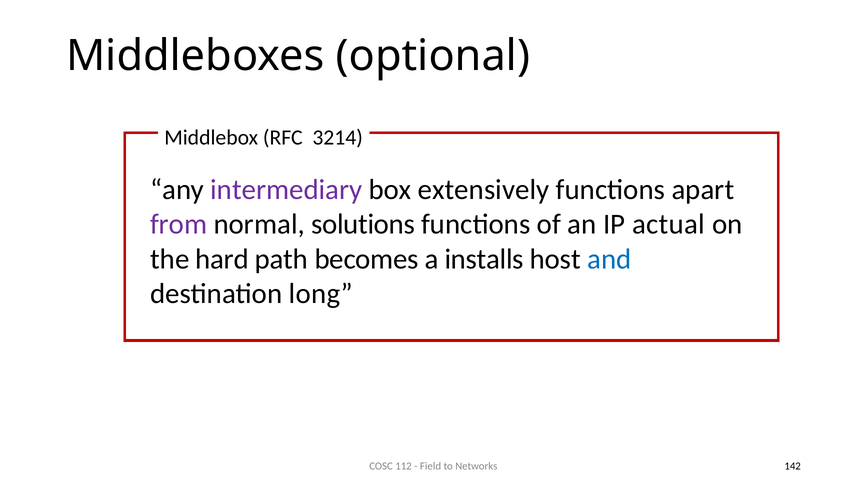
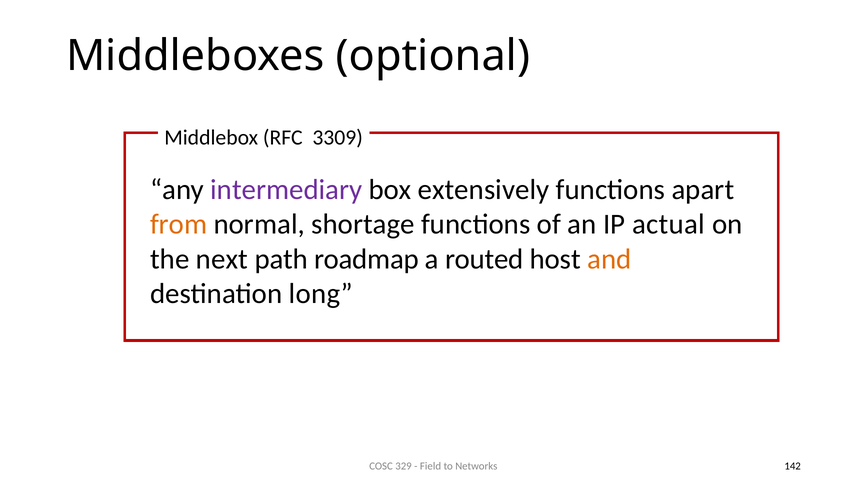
3214: 3214 -> 3309 (338, 138)
from colour: purple -> orange (179, 224)
solutions: solutions -> shortage (363, 224)
hard: hard -> next (222, 259)
becomes: becomes -> roadmap (367, 259)
installs: installs -> routed (484, 259)
and colour: blue -> orange (609, 259)
112: 112 -> 329 (404, 466)
